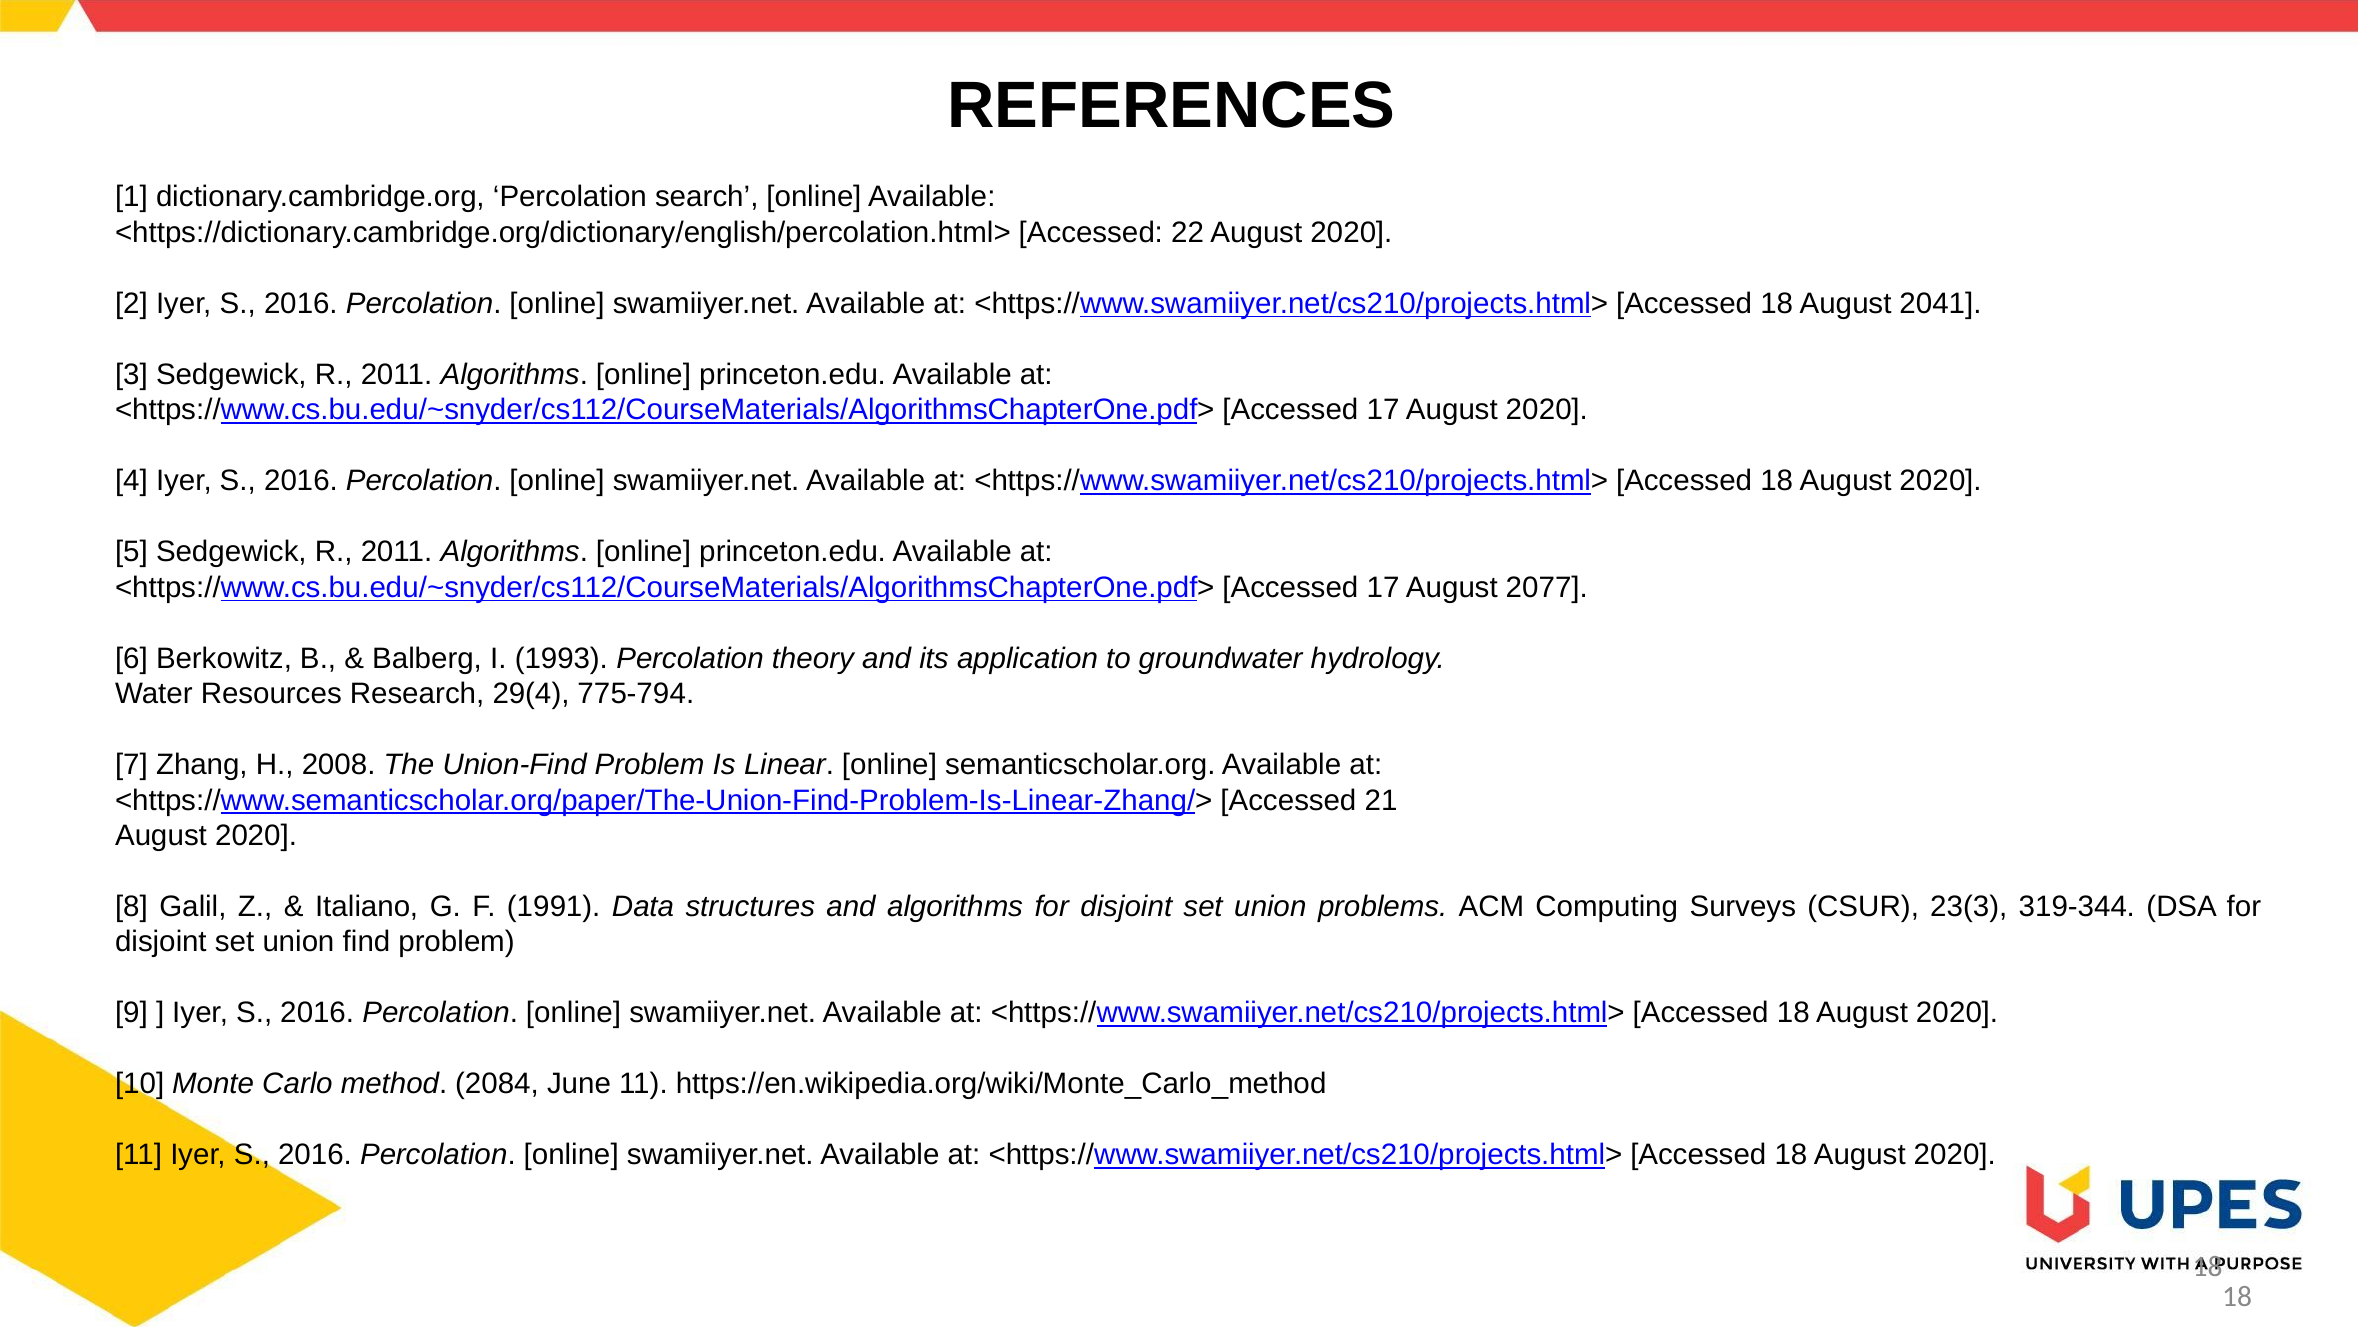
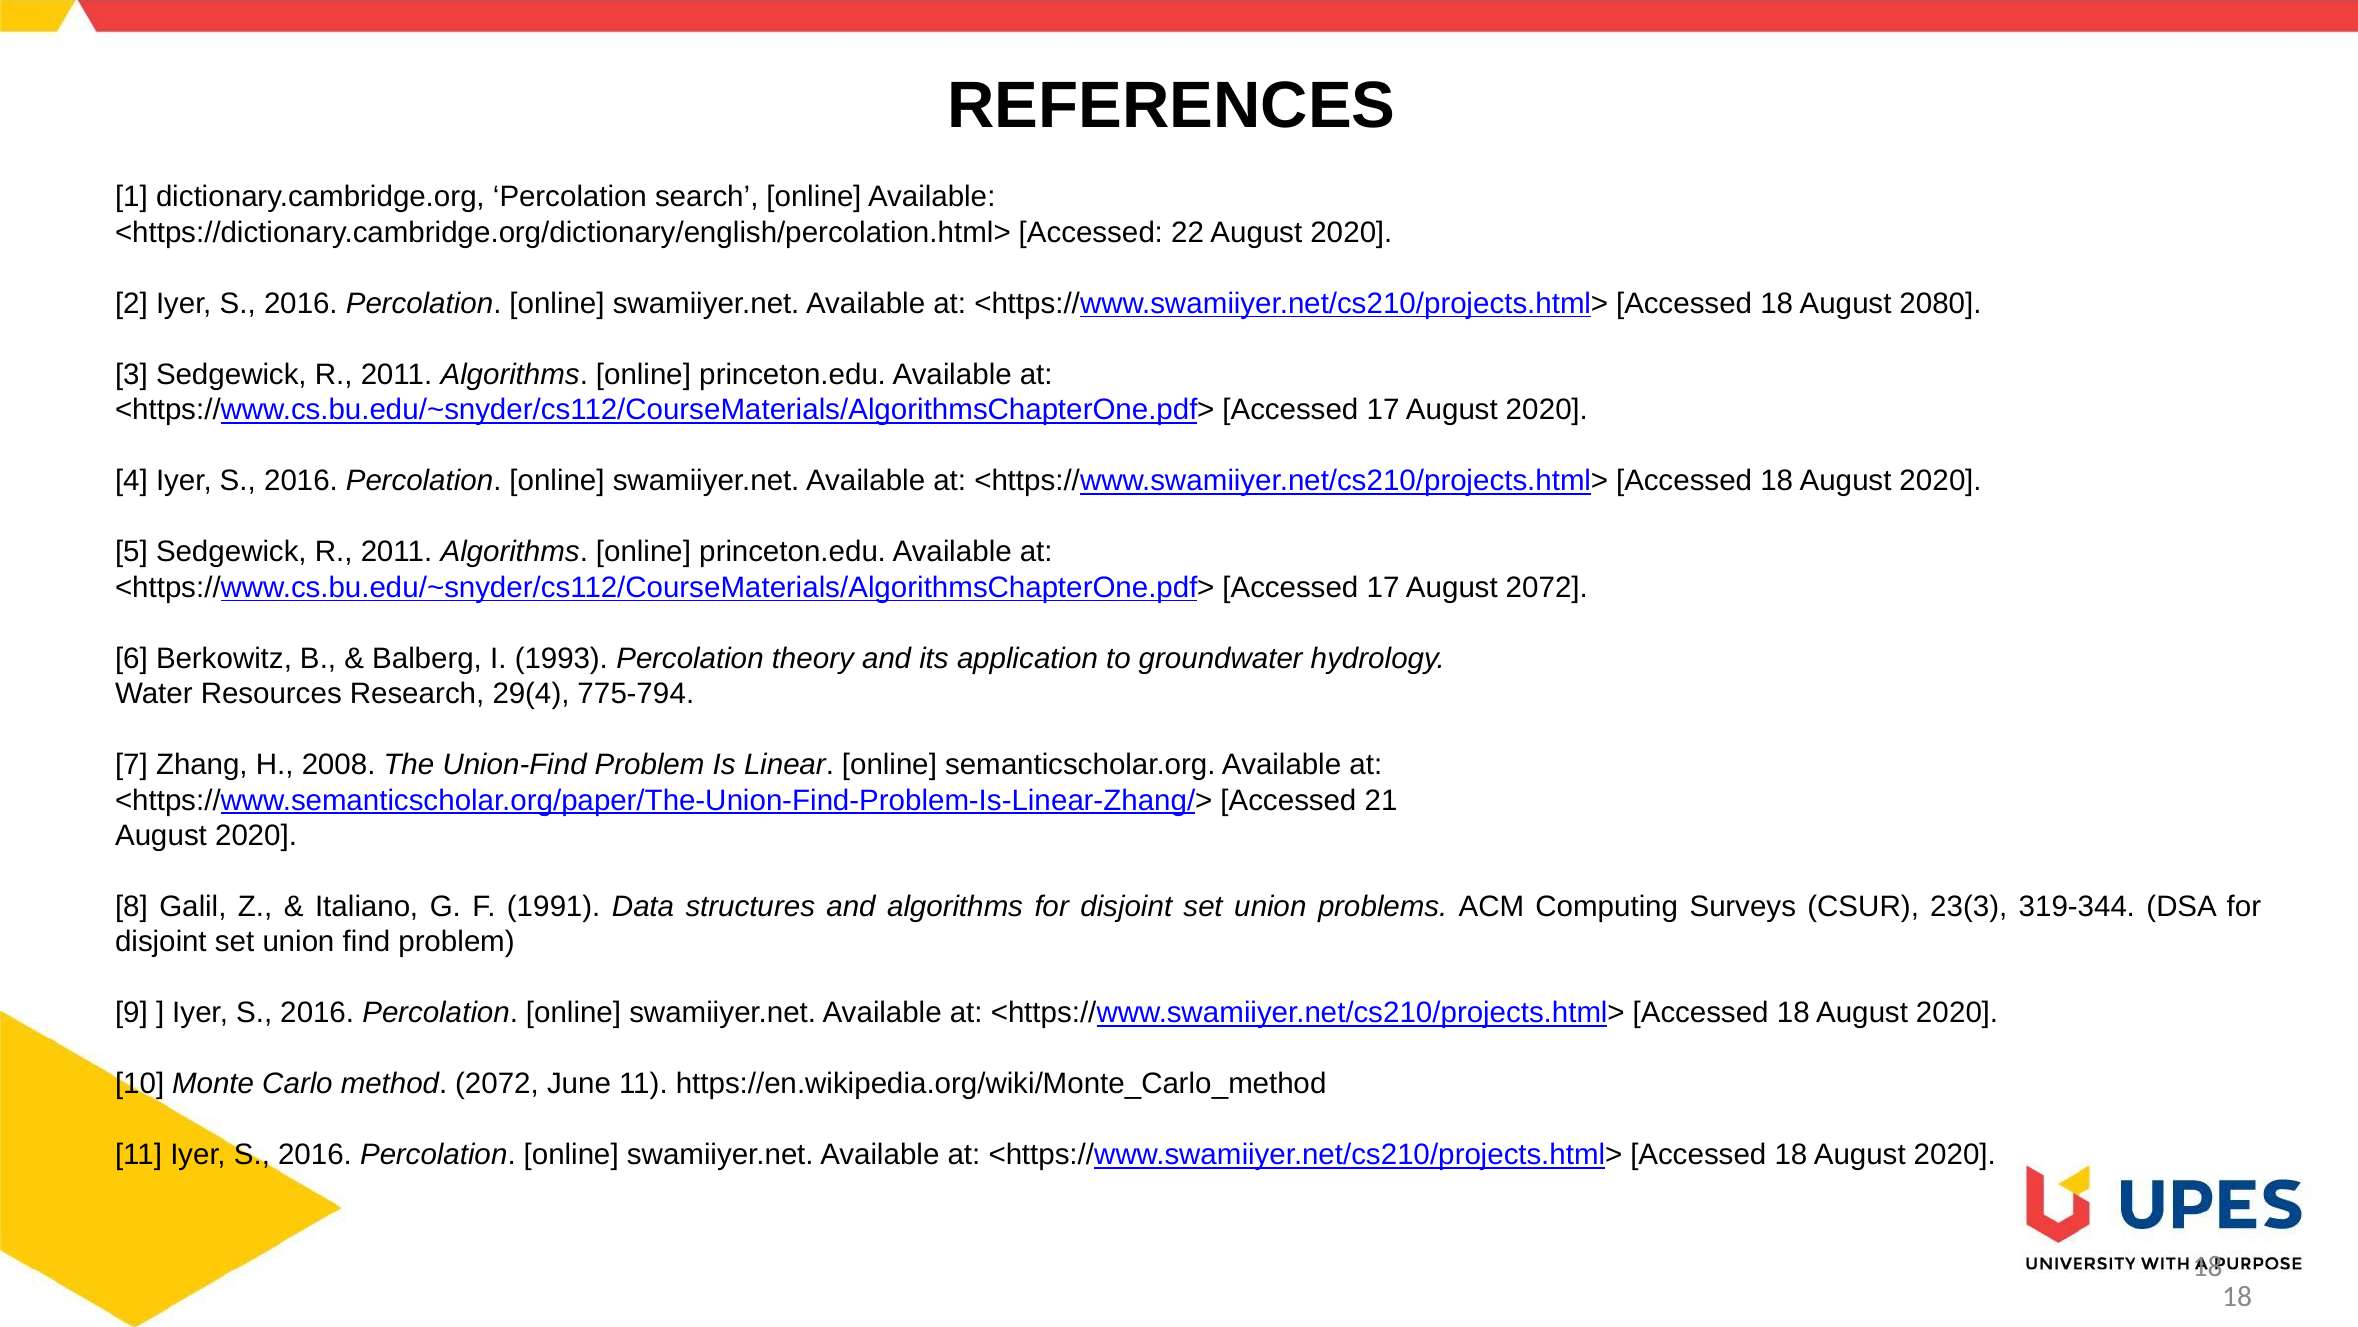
2041: 2041 -> 2080 (1940, 303)
August 2077: 2077 -> 2072 (1547, 587)
method 2084: 2084 -> 2072 (497, 1084)
